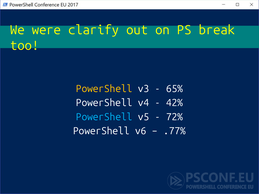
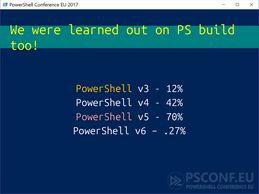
clarify: clarify -> learned (94, 30)
break: break -> build (217, 30)
65%: 65% -> 12% (175, 89)
PowerShell colour: light blue -> pink (104, 117)
72%: 72% -> 70% (175, 117)
.77%: .77% -> .27% (175, 131)
